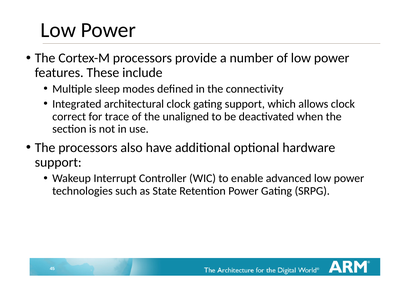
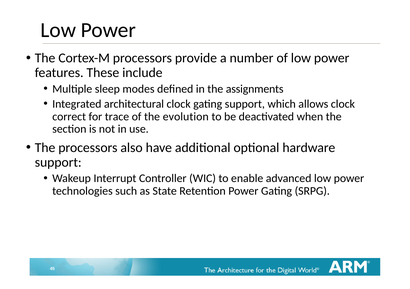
connectivity: connectivity -> assignments (255, 89)
unaligned: unaligned -> evolution (186, 117)
